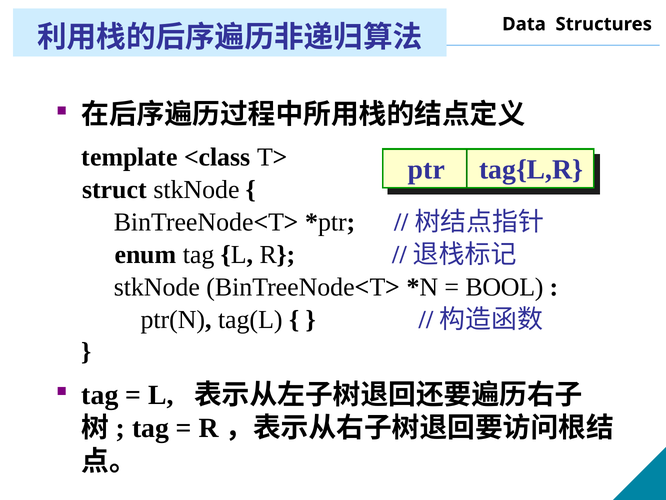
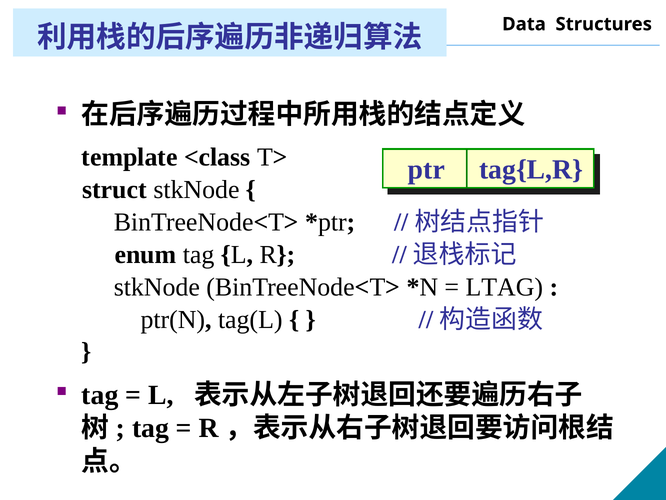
BOOL: BOOL -> LTAG (504, 287)
